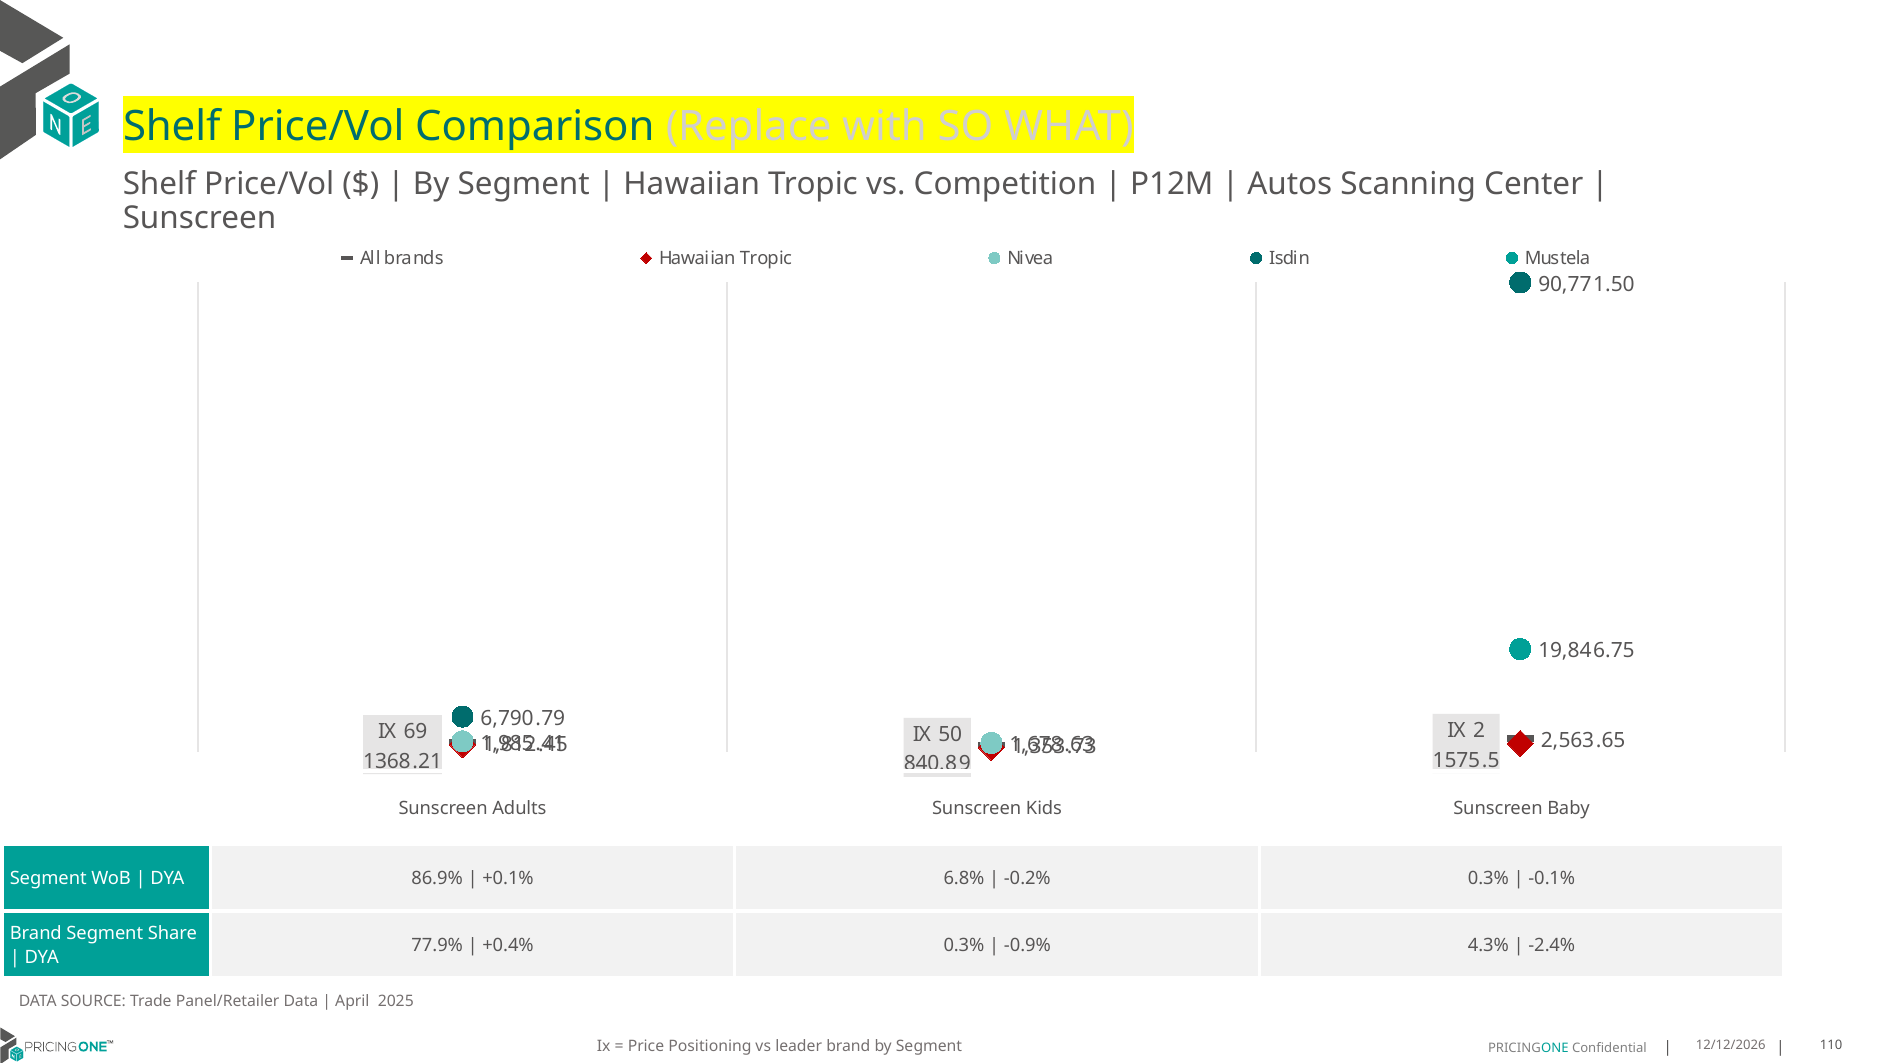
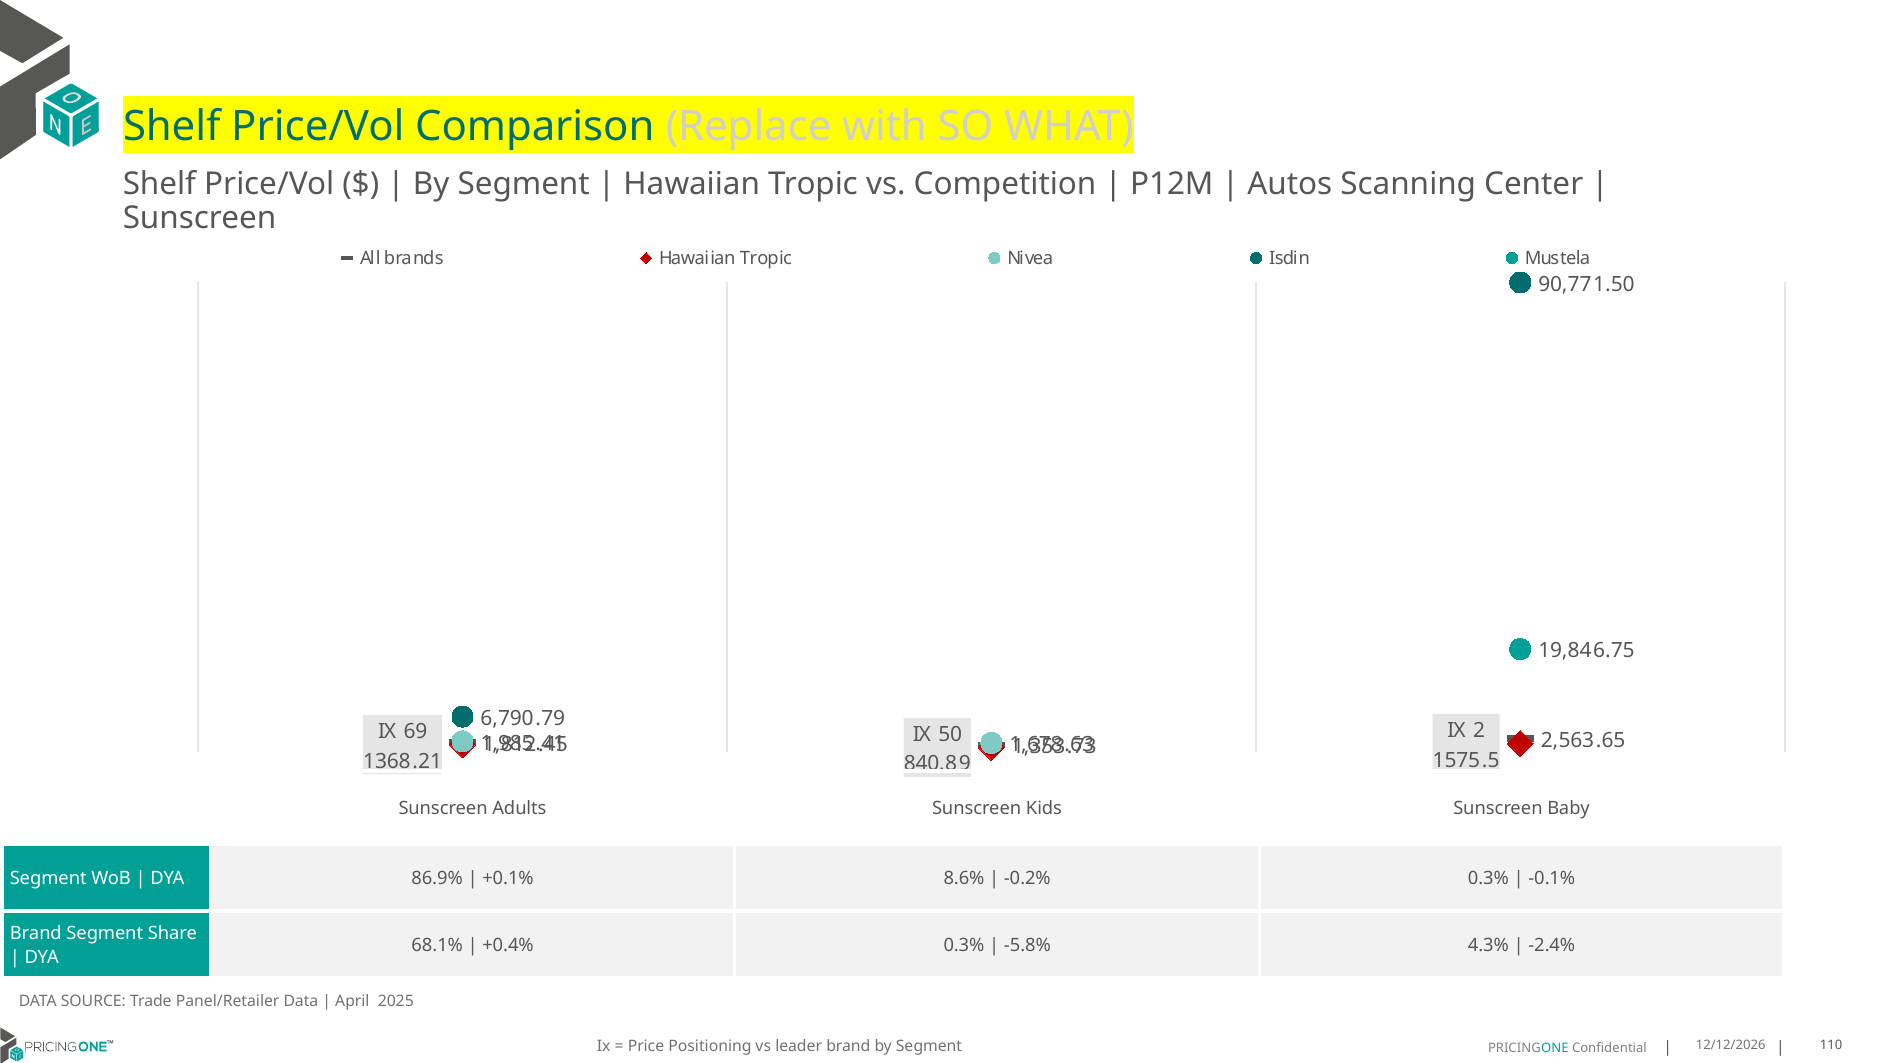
6.8%: 6.8% -> 8.6% (964, 878)
77.9%: 77.9% -> 68.1% (437, 945)
-0.9%: -0.9% -> -5.8% (1027, 945)
